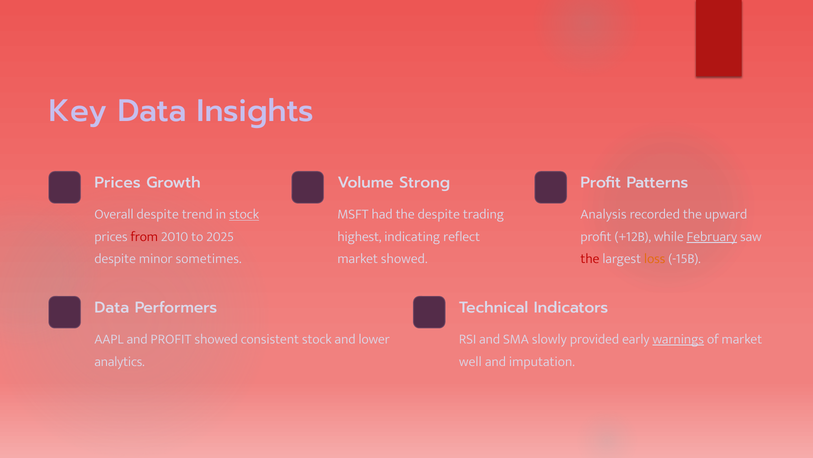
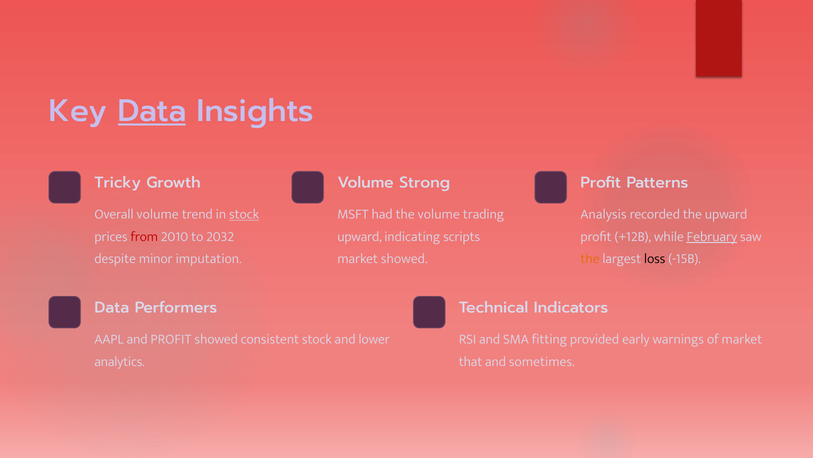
Data underline: none -> present (152, 111)
Prices: Prices -> Tricky (118, 182)
Overall despite: despite -> volume (158, 214)
the despite: despite -> volume (439, 214)
2025: 2025 -> 2032 (220, 236)
highest: highest -> upward (359, 236)
reflect: reflect -> scripts (462, 236)
sometimes: sometimes -> imputation (209, 258)
the colour: red -> orange (590, 258)
loss colour: orange -> black (655, 258)
slowly: slowly -> fitting (549, 339)
warnings underline: present -> none (678, 339)
well: well -> that (471, 361)
imputation: imputation -> sometimes (542, 361)
